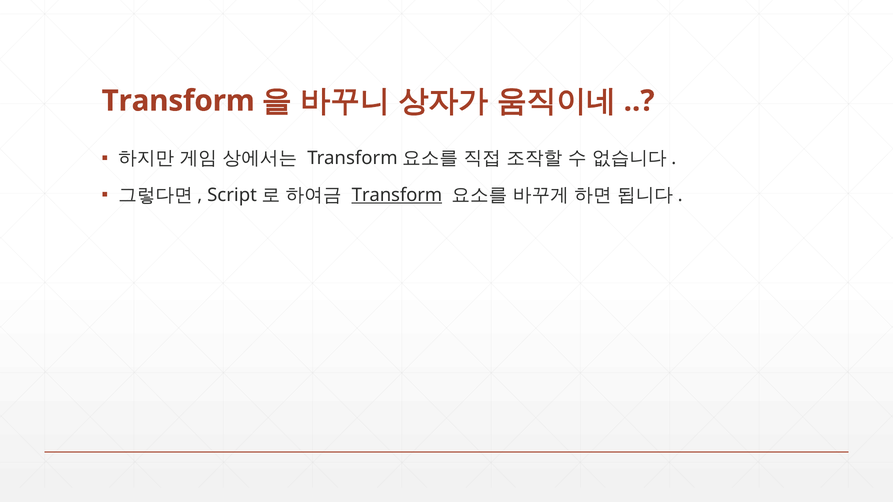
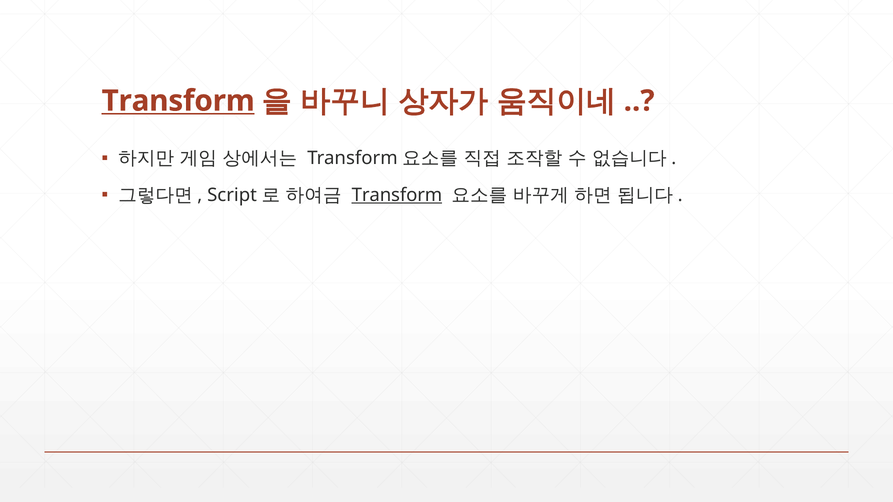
Transform underline: none -> present (178, 101)
